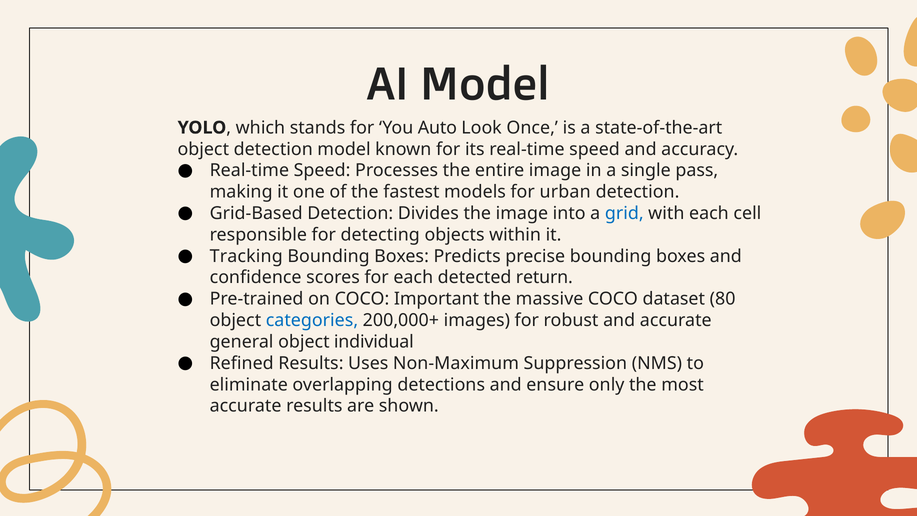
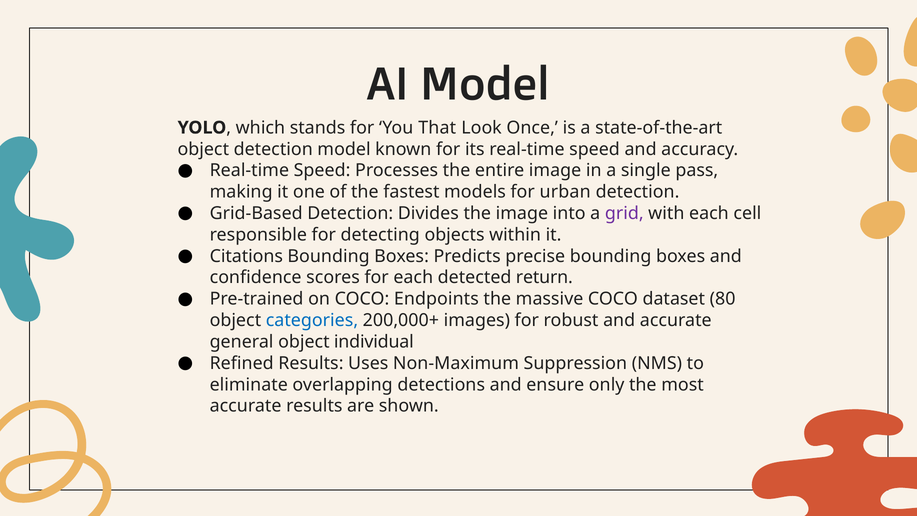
Auto: Auto -> That (437, 128)
grid colour: blue -> purple (624, 213)
Tracking: Tracking -> Citations (246, 256)
Important: Important -> Endpoints (436, 299)
